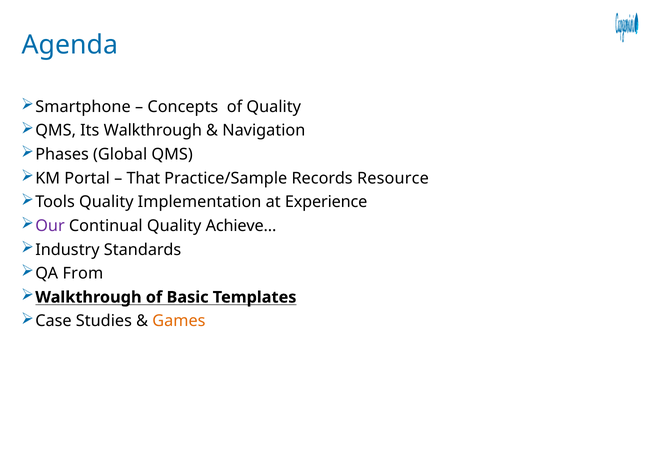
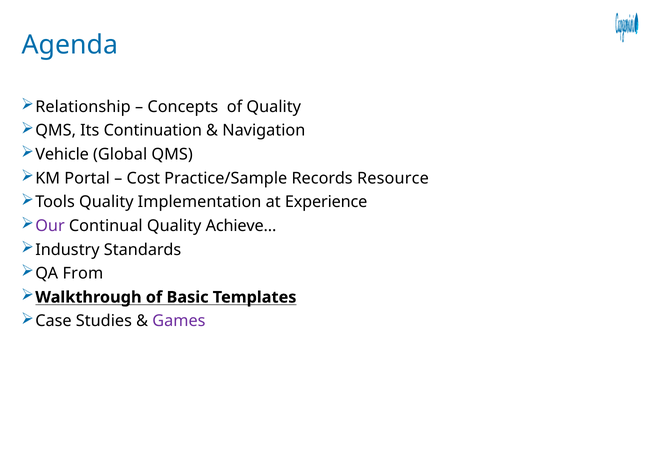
Smartphone: Smartphone -> Relationship (83, 107)
Its Walkthrough: Walkthrough -> Continuation (153, 131)
Phases: Phases -> Vehicle (62, 154)
That: That -> Cost (143, 178)
Games colour: orange -> purple (179, 321)
